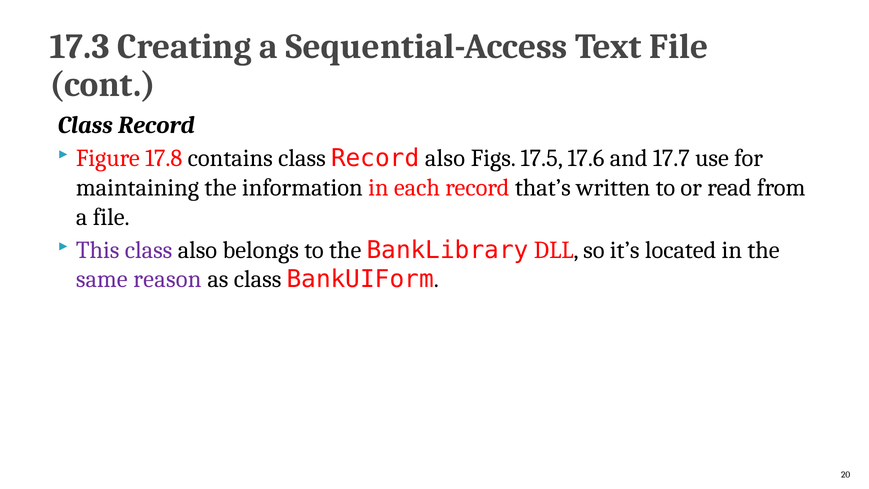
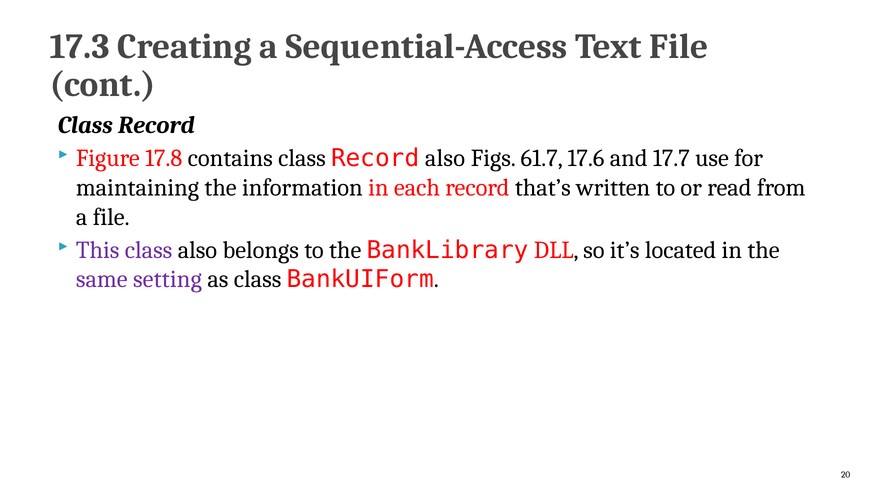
17.5: 17.5 -> 61.7 (542, 158)
reason: reason -> setting (167, 279)
